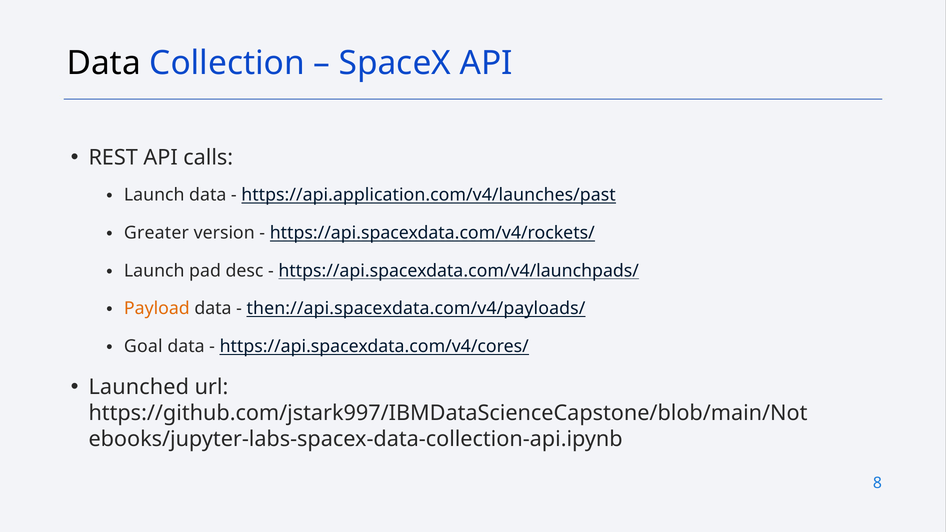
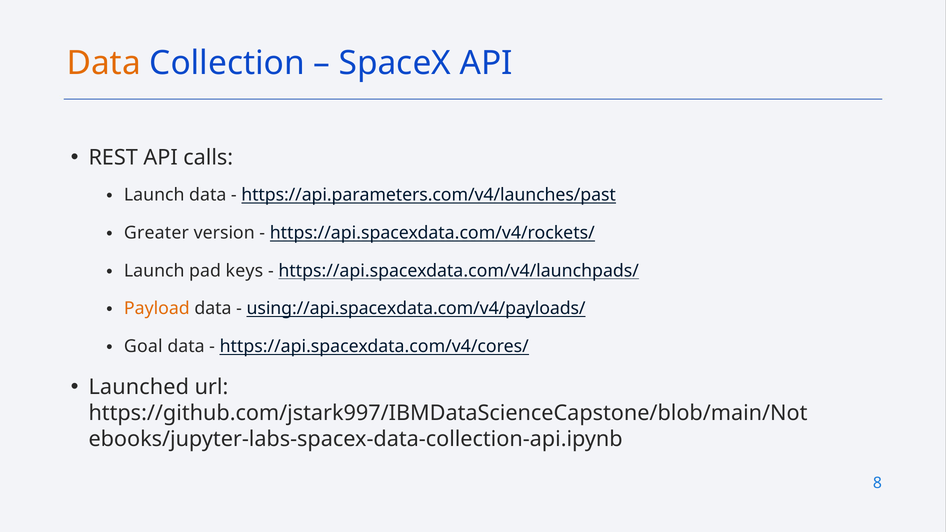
Data colour: black -> orange (104, 63)
https://api.application.com/v4/launches/past: https://api.application.com/v4/launches/past -> https://api.parameters.com/v4/launches/past (429, 195)
desc: desc -> keys (244, 271)
then://api.spacexdata.com/v4/payloads/: then://api.spacexdata.com/v4/payloads/ -> using://api.spacexdata.com/v4/payloads/ (416, 309)
